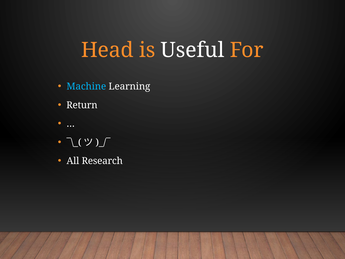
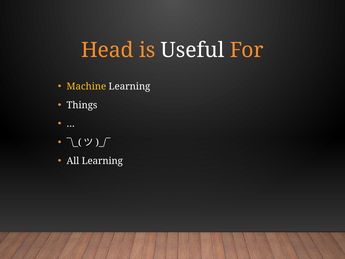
Machine colour: light blue -> yellow (86, 86)
Return: Return -> Things (82, 105)
All Research: Research -> Learning (102, 161)
